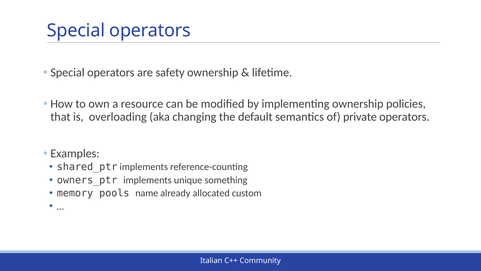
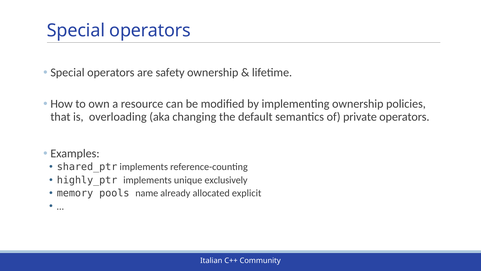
owners_ptr: owners_ptr -> highly_ptr (87, 180)
something: something -> exclusively (226, 180)
custom: custom -> explicit (247, 193)
